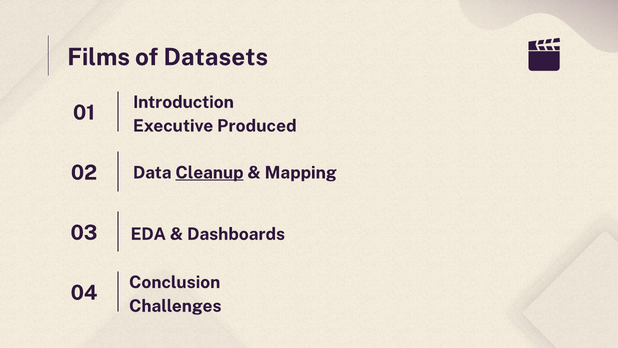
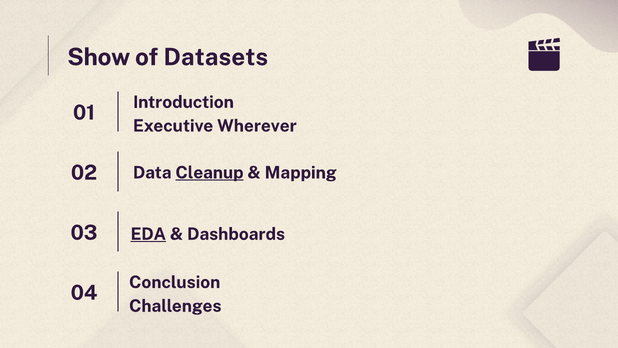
Films: Films -> Show (99, 57)
Produced: Produced -> Wherever (257, 126)
EDA underline: none -> present (148, 234)
